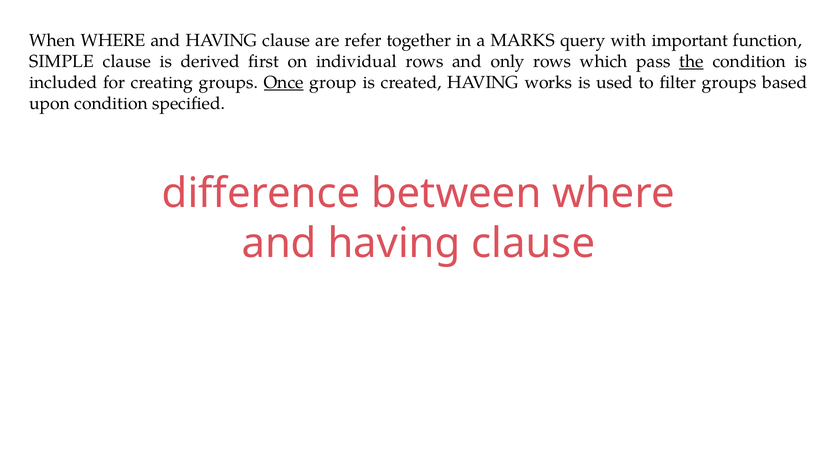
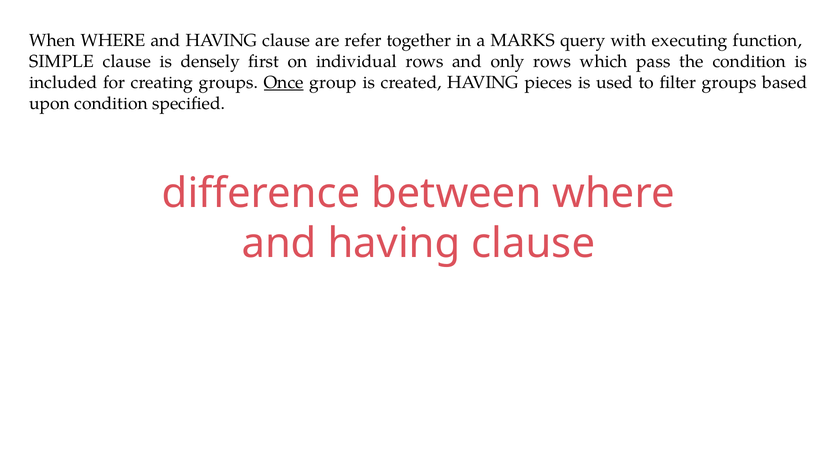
important: important -> executing (690, 41)
derived: derived -> densely (210, 62)
the underline: present -> none (691, 62)
works: works -> pieces (548, 83)
